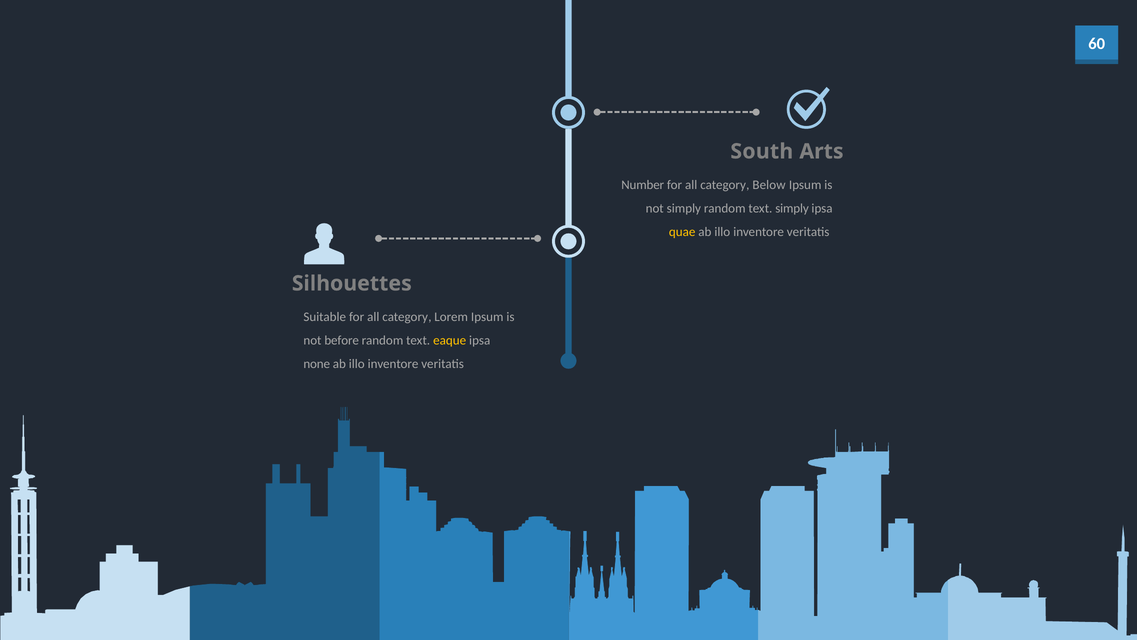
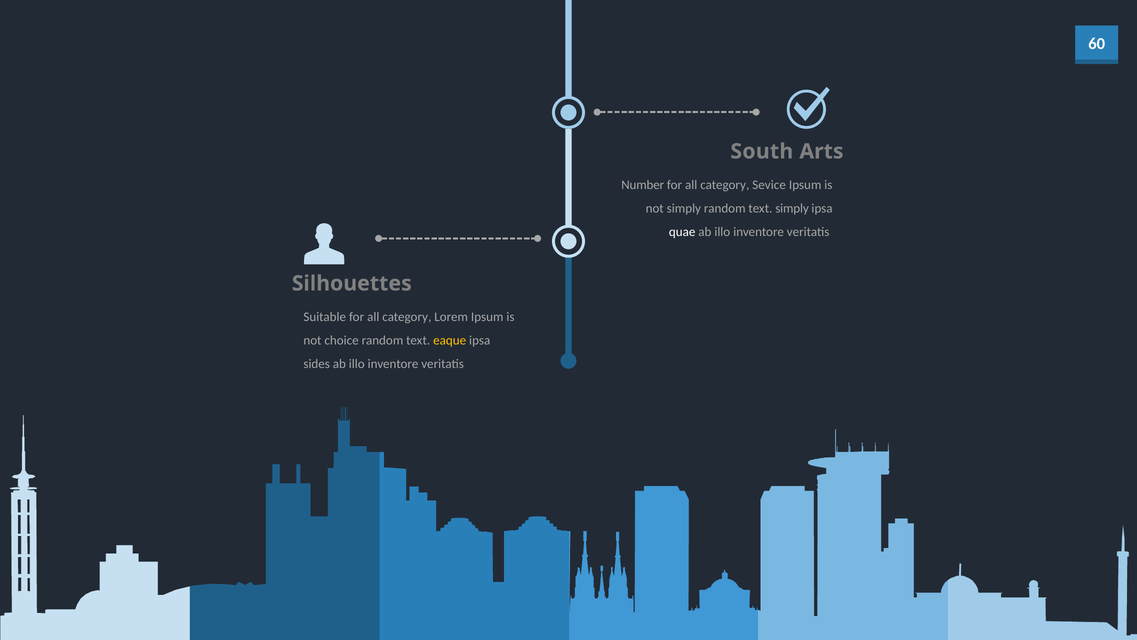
Below: Below -> Sevice (769, 185)
quae colour: yellow -> white (682, 232)
before: before -> choice (342, 340)
none: none -> sides (317, 364)
